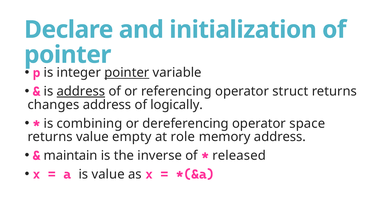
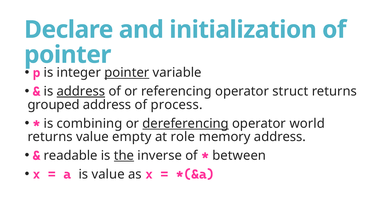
changes: changes -> grouped (54, 105)
logically: logically -> process (177, 105)
dereferencing underline: none -> present (186, 123)
space: space -> world (307, 123)
maintain: maintain -> readable (71, 155)
the underline: none -> present (124, 155)
released: released -> between (239, 155)
